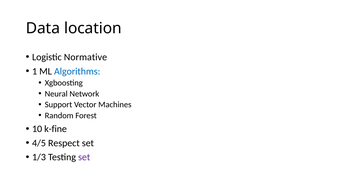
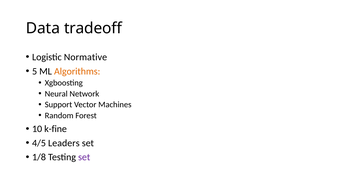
location: location -> tradeoff (93, 28)
1: 1 -> 5 (35, 71)
Algorithms colour: blue -> orange (77, 71)
Respect: Respect -> Leaders (64, 143)
1/3: 1/3 -> 1/8 (39, 157)
